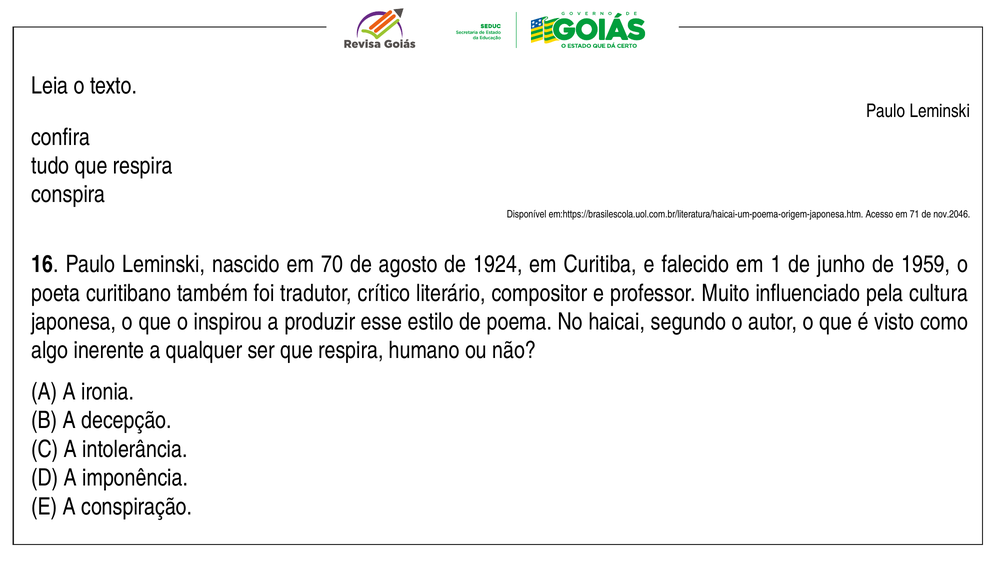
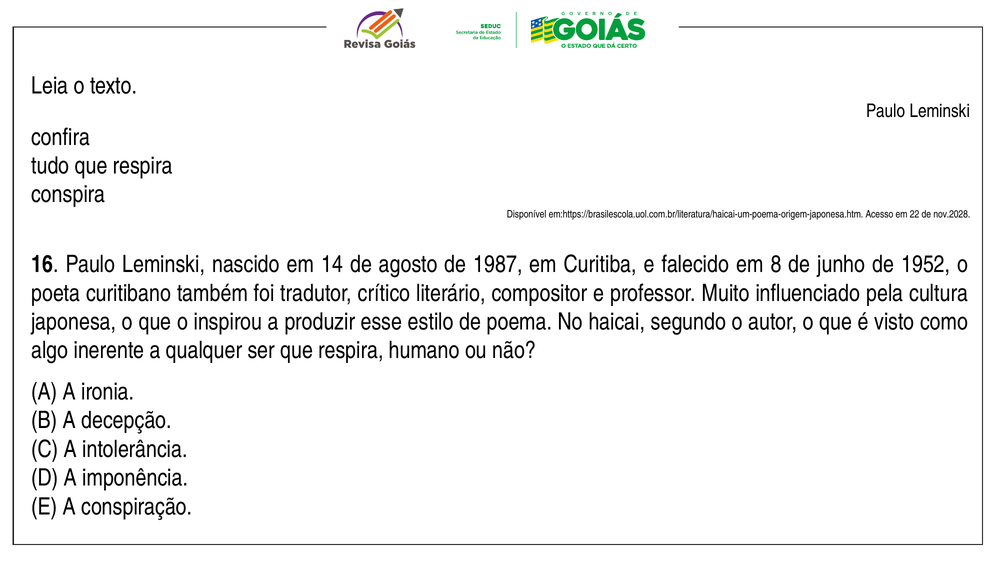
71: 71 -> 22 (915, 214)
nov.2046: nov.2046 -> nov.2028 (952, 214)
70: 70 -> 14 (332, 264)
1924: 1924 -> 1987 (498, 264)
1: 1 -> 8 (776, 264)
1959: 1959 -> 1952 (926, 264)
